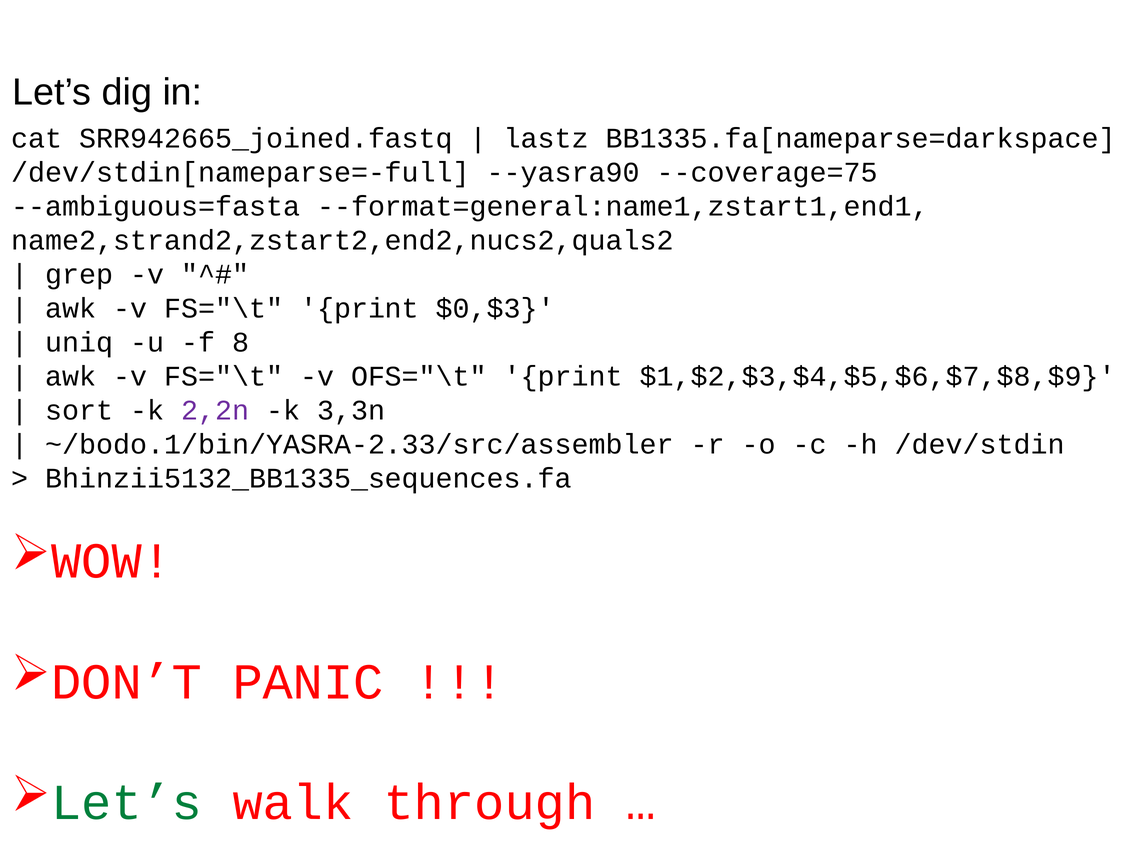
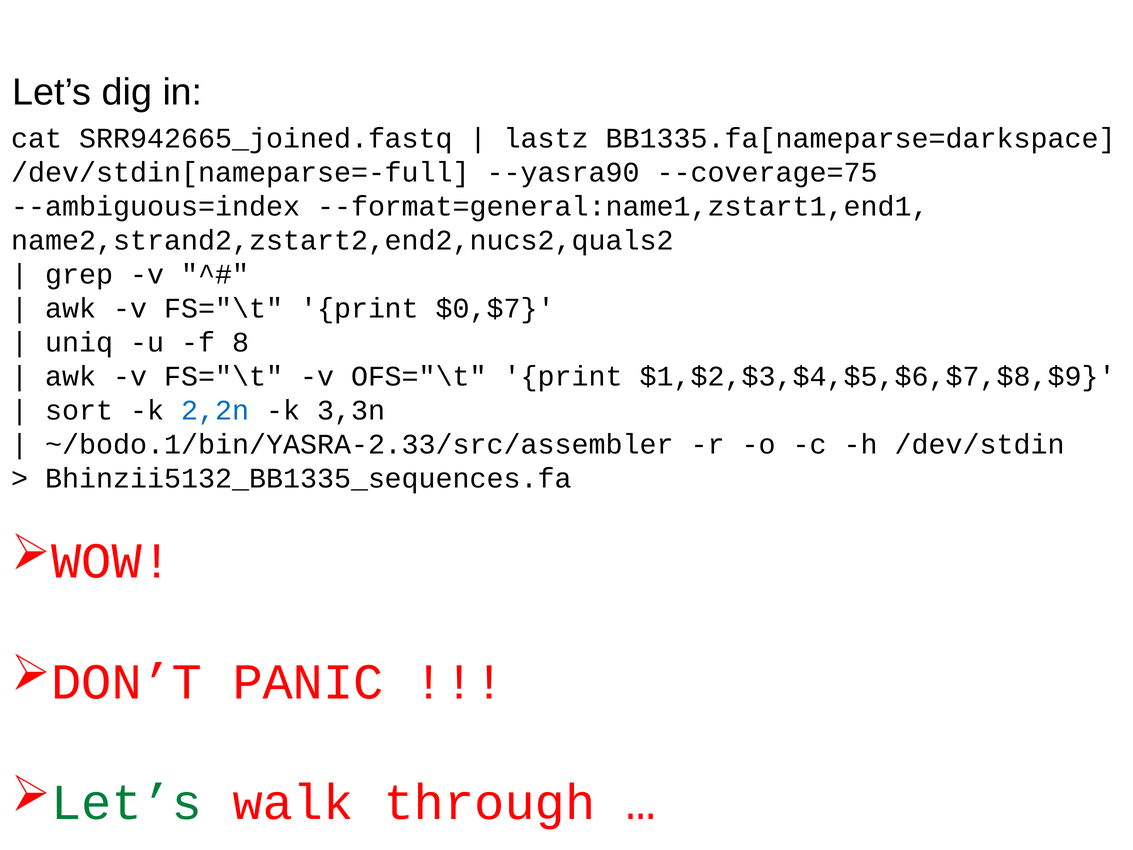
--ambiguous=fasta: --ambiguous=fasta -> --ambiguous=index (156, 206)
$0,$3: $0,$3 -> $0,$7 (495, 308)
2,2n colour: purple -> blue (215, 410)
